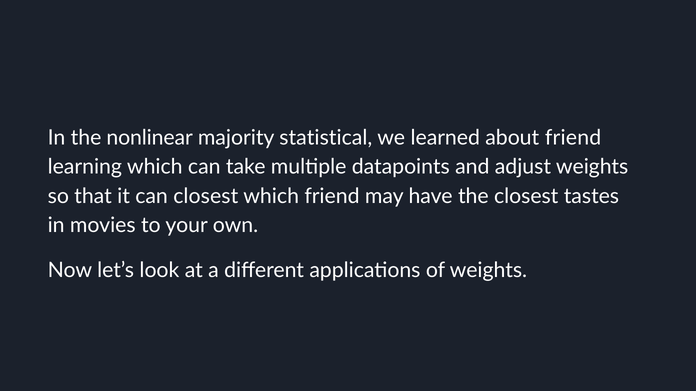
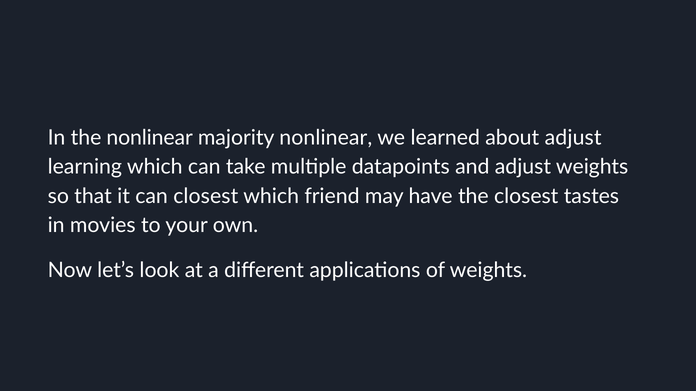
majority statistical: statistical -> nonlinear (326, 138)
about friend: friend -> adjust (573, 138)
